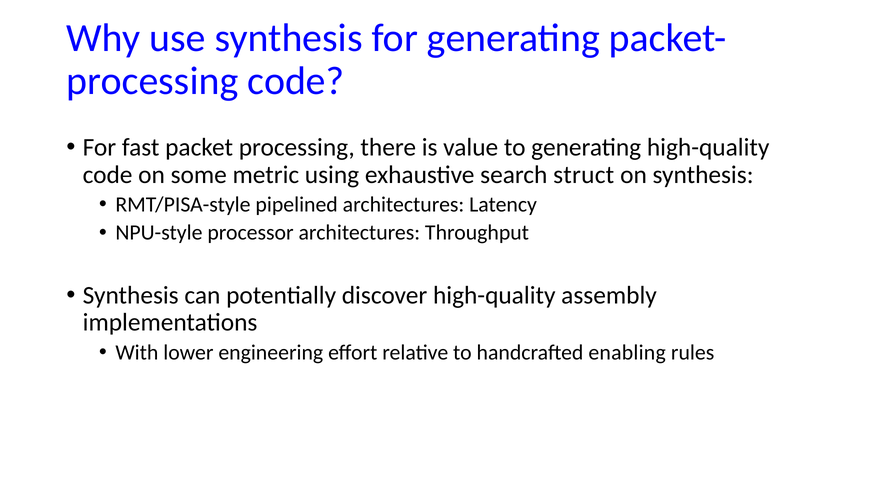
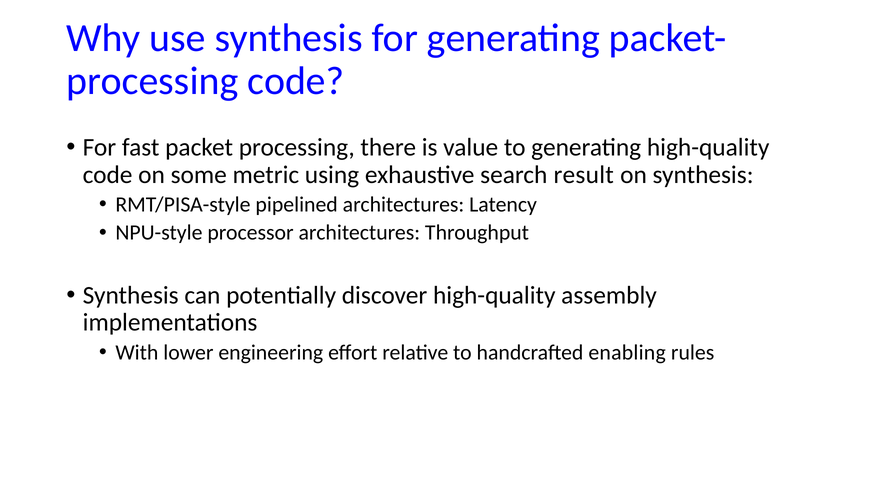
struct: struct -> result (584, 175)
